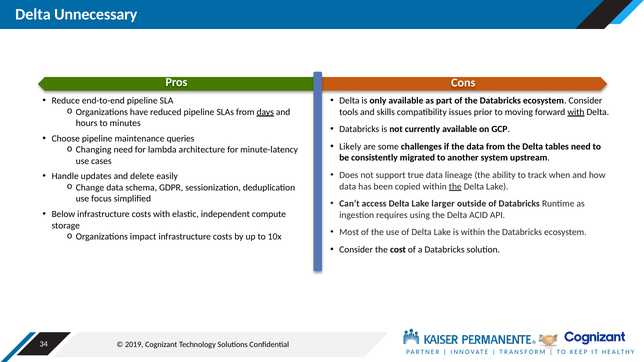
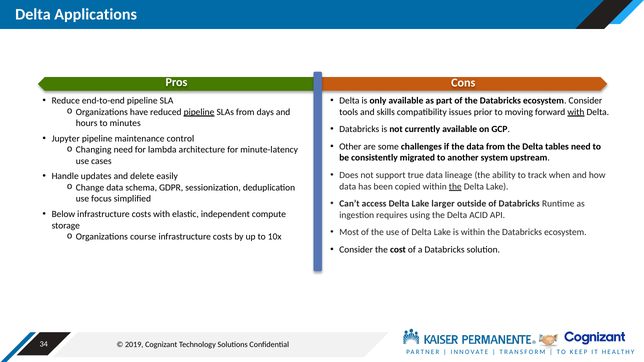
Unnecessary: Unnecessary -> Applications (96, 14)
pipeline underline: none -> present (199, 112)
days underline: present -> none (265, 112)
Choose: Choose -> Jupyter (66, 139)
queries: queries -> control (180, 139)
Likely: Likely -> Other (350, 147)
impact: impact -> course (143, 237)
